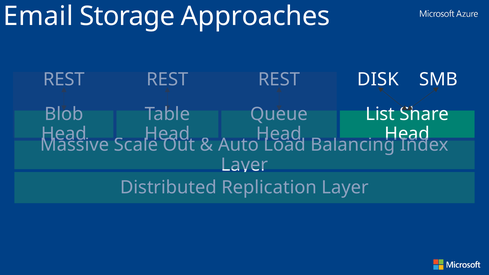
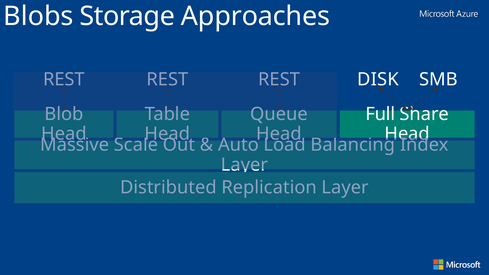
Email: Email -> Blobs (38, 16)
List: List -> Full (380, 114)
